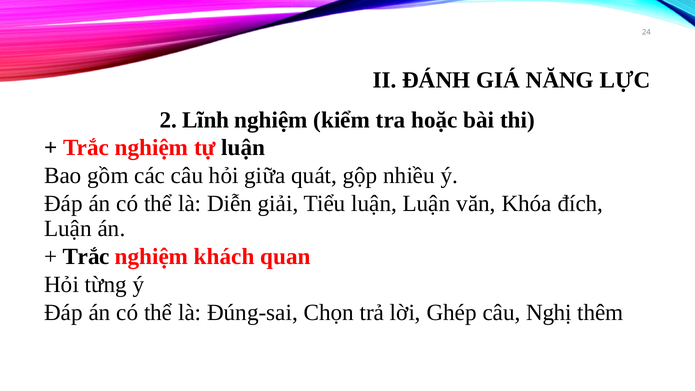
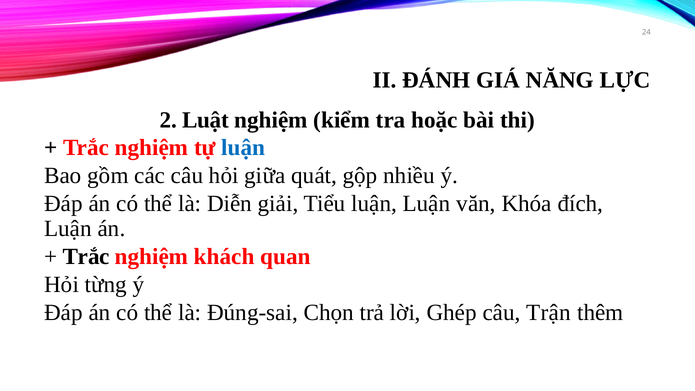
Lĩnh: Lĩnh -> Luật (206, 120)
luận colour: black -> blue (243, 148)
Nghị: Nghị -> Trận (549, 312)
